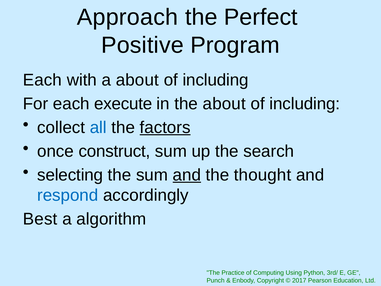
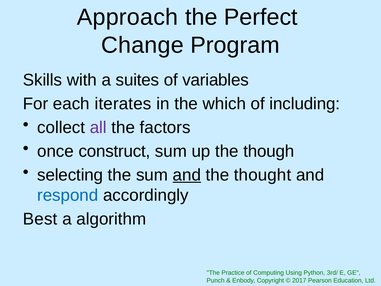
Positive: Positive -> Change (142, 45)
Each: Each -> Skills (42, 80)
a about: about -> suites (137, 80)
including: including -> variables (216, 80)
execute: execute -> iterates (123, 104)
the about: about -> which (224, 104)
all colour: blue -> purple (98, 127)
factors underline: present -> none (165, 127)
search: search -> though (269, 151)
